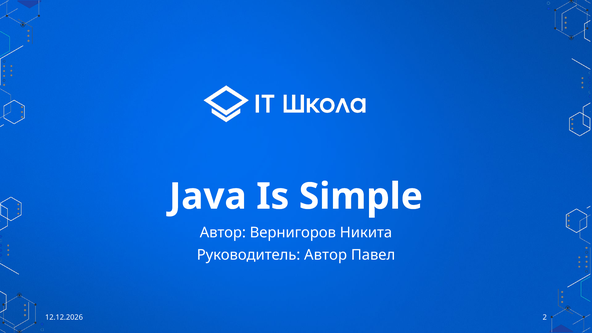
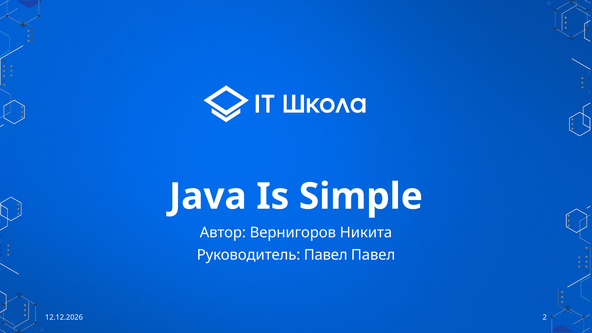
Руководитель Автор: Автор -> Павел (326, 255)
